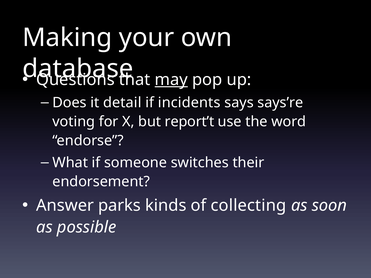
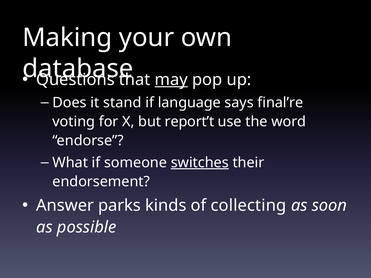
detail: detail -> stand (122, 103)
incidents: incidents -> language (189, 103)
says’re: says’re -> final’re (280, 103)
switches underline: none -> present (200, 163)
